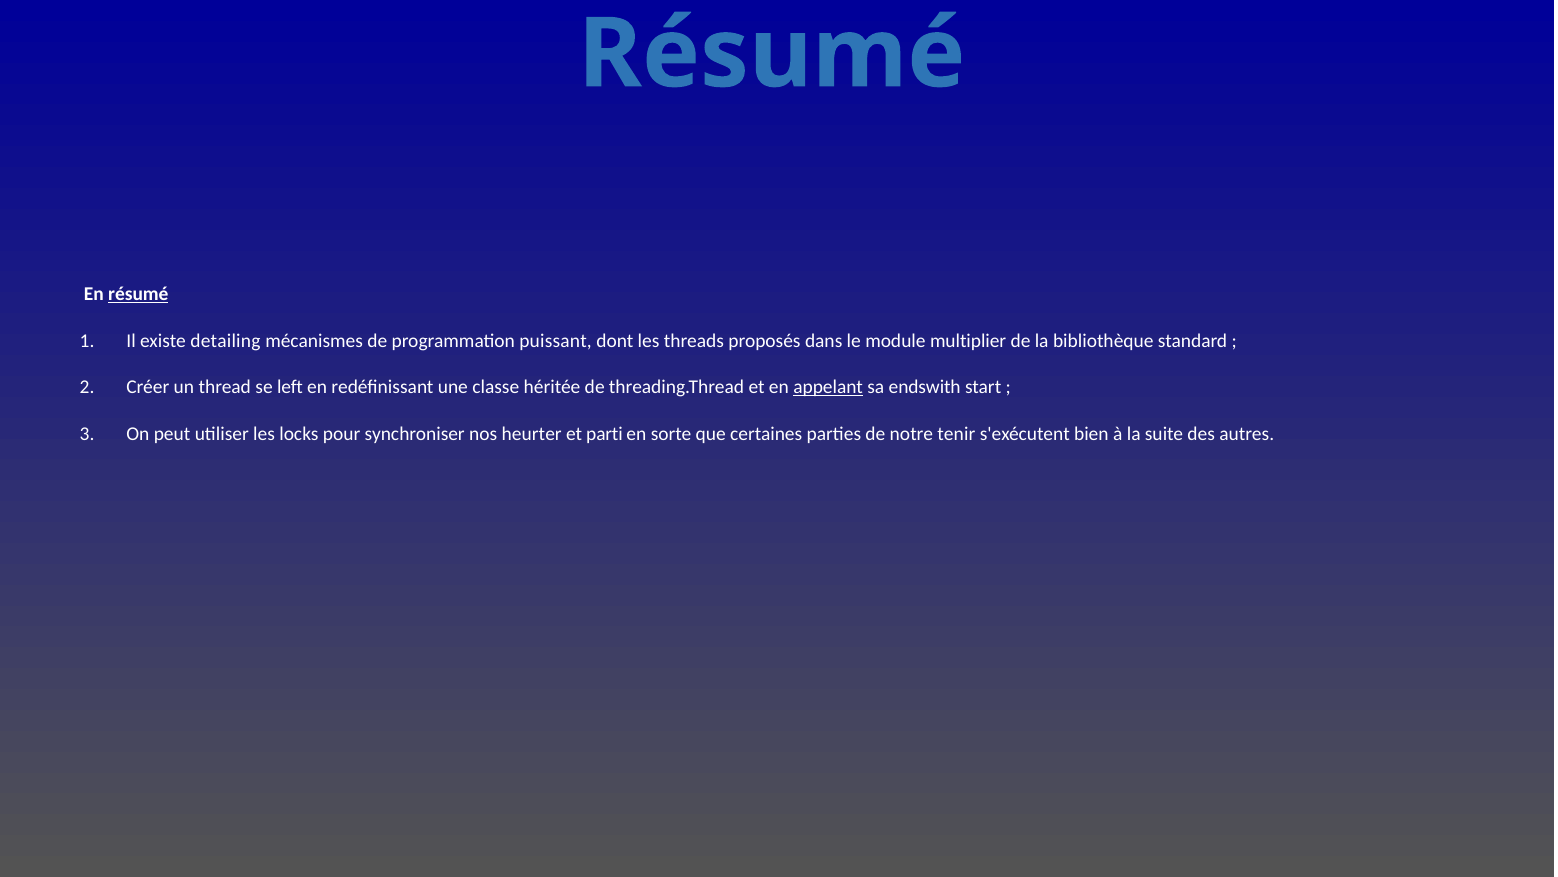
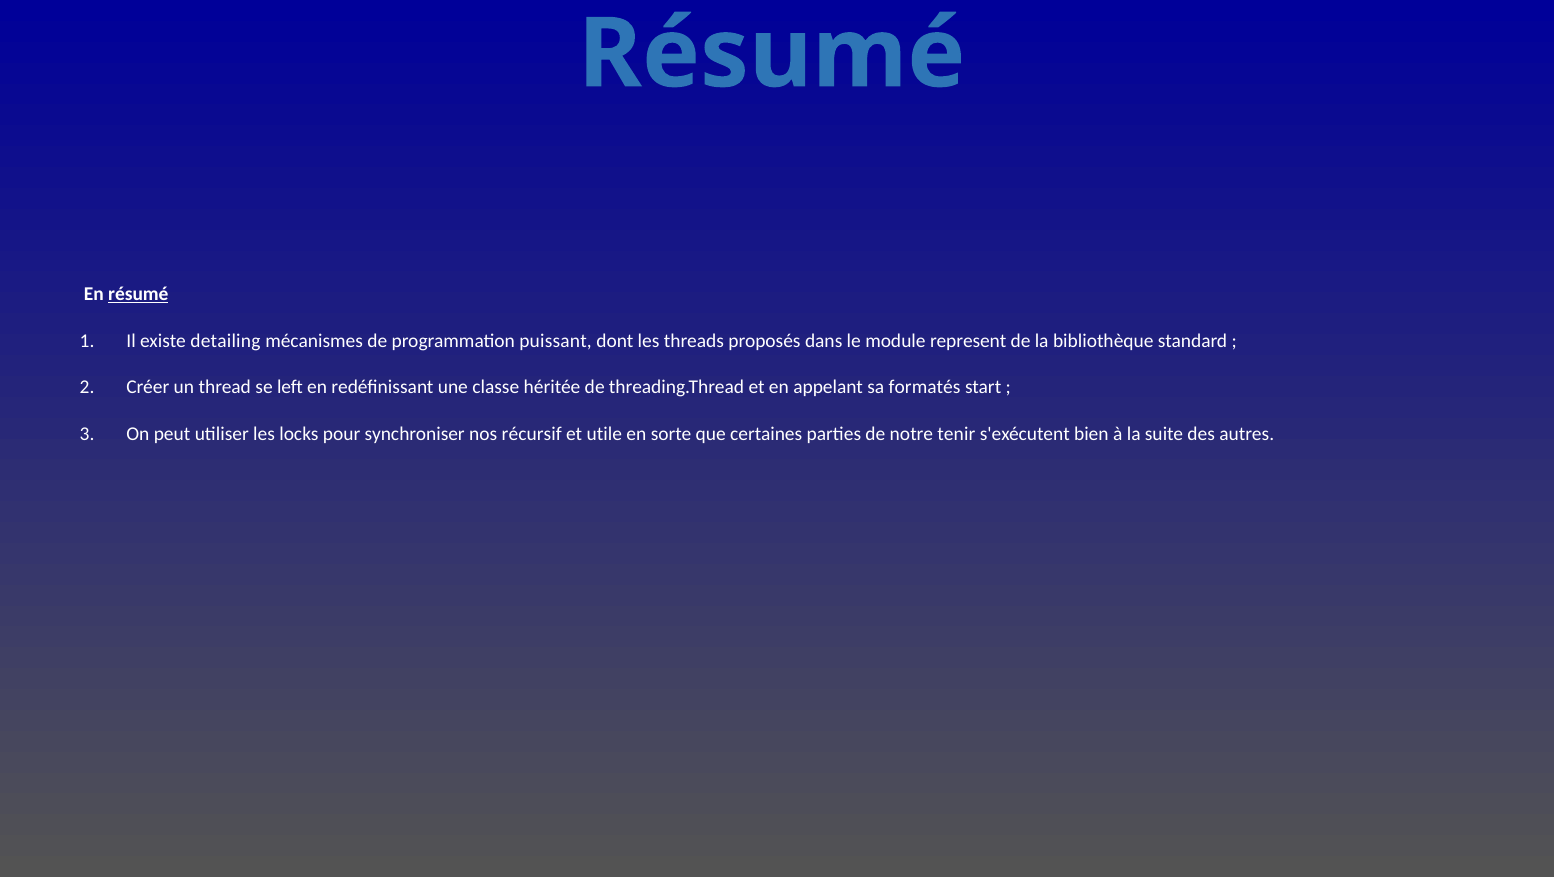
multiplier: multiplier -> represent (968, 340)
appelant underline: present -> none (828, 387)
endswith: endswith -> formatés (925, 387)
heurter: heurter -> récursif (532, 434)
parti: parti -> utile (604, 434)
